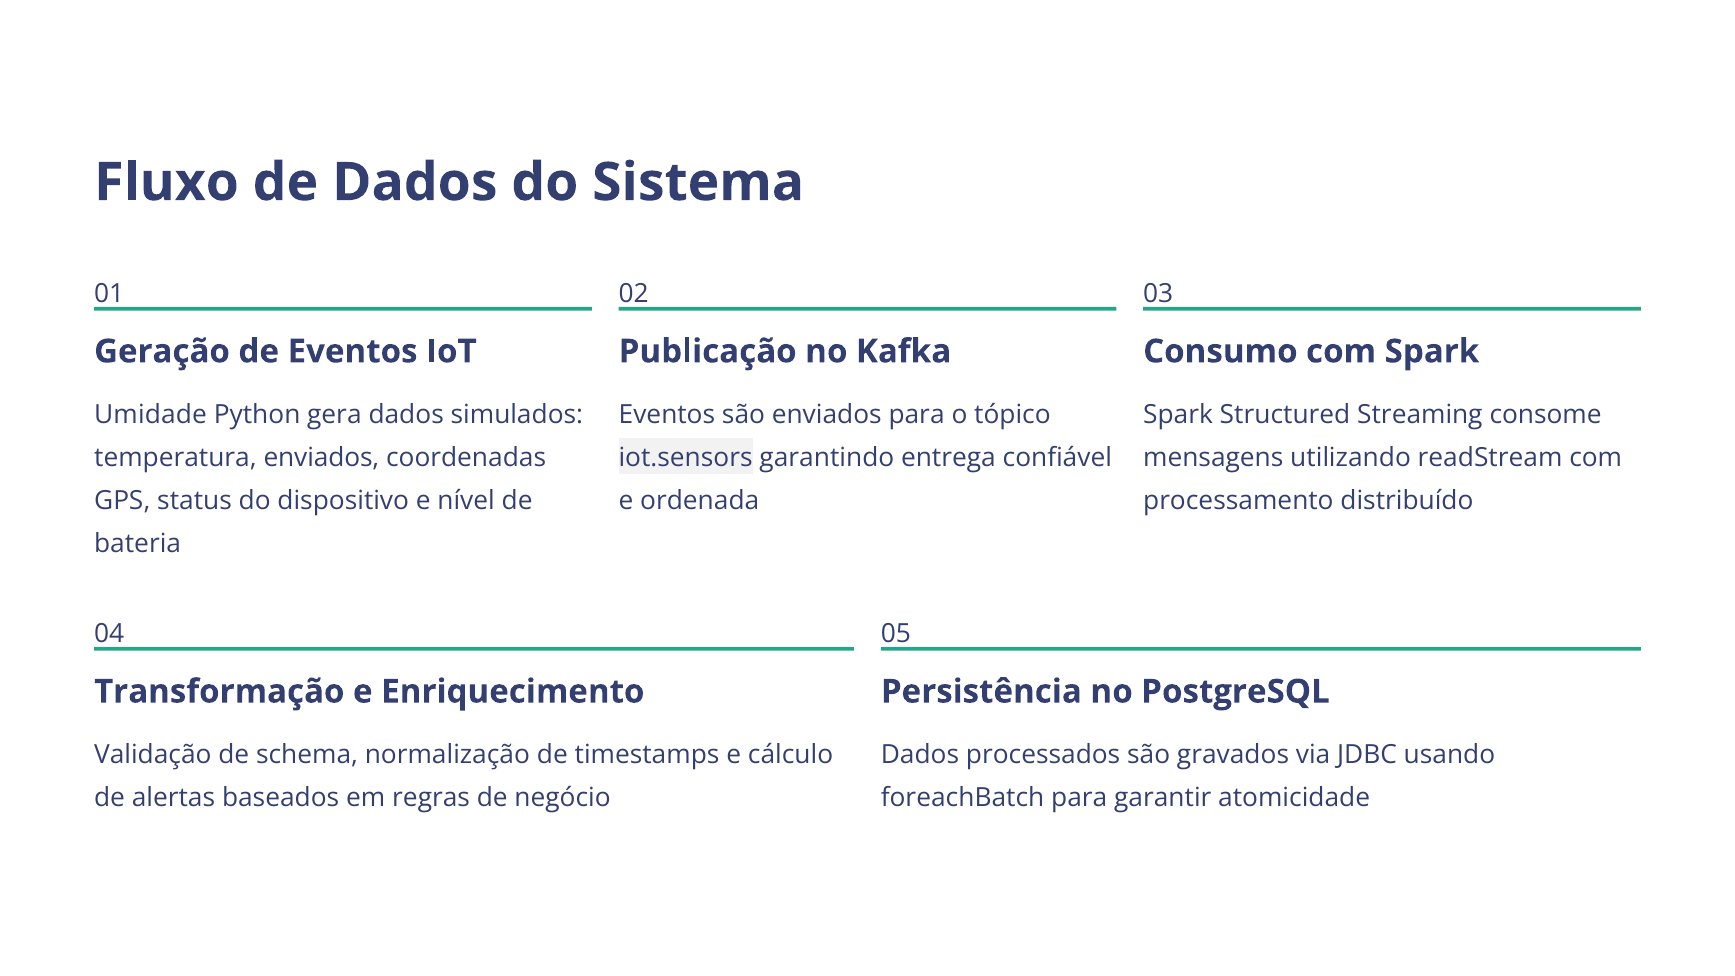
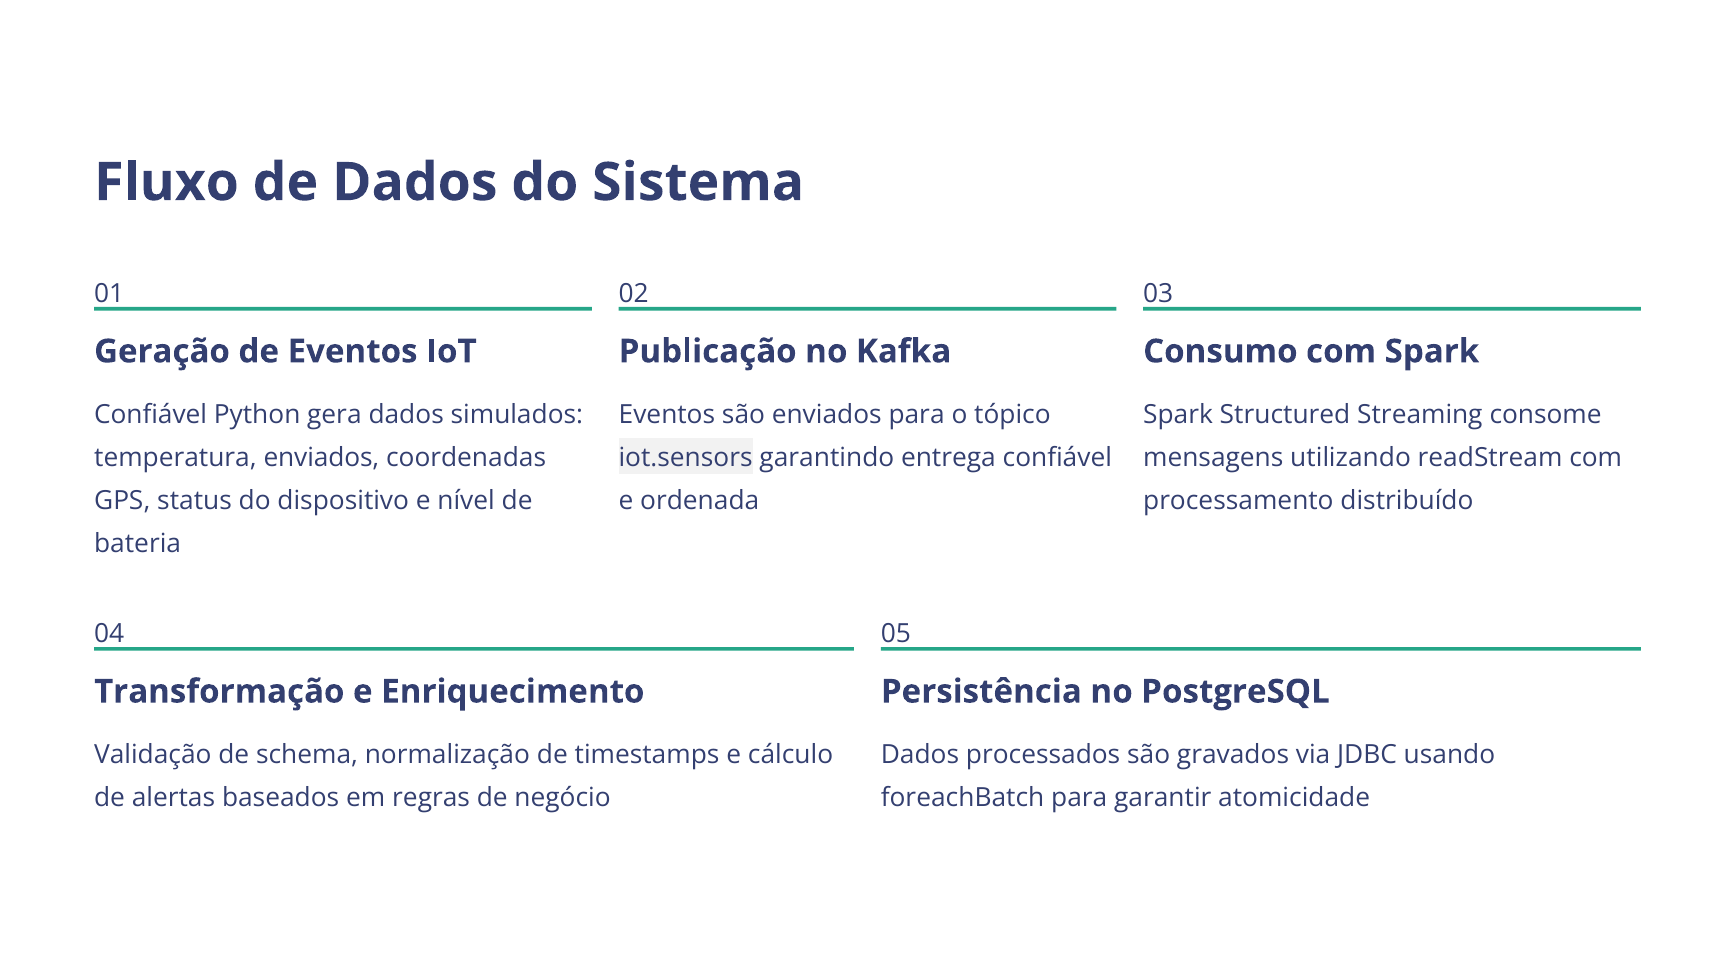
Umidade: Umidade -> Confiável (151, 415)
